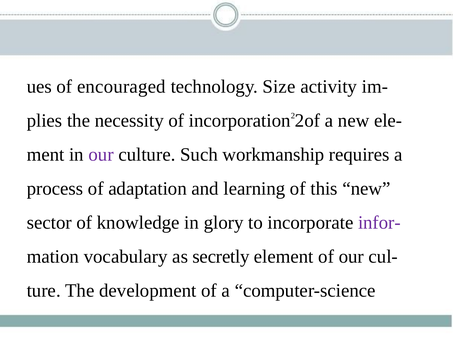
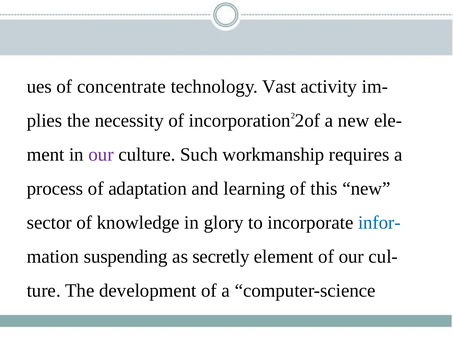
encouraged: encouraged -> concentrate (121, 86)
Size: Size -> Vast (279, 86)
infor- colour: purple -> blue (379, 223)
vocabulary: vocabulary -> suspending (126, 257)
